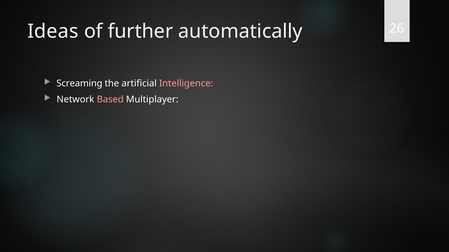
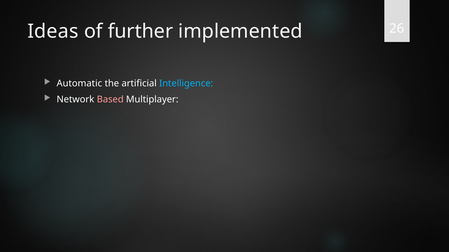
automatically: automatically -> implemented (240, 32)
Screaming: Screaming -> Automatic (79, 84)
Intelligence colour: pink -> light blue (186, 84)
